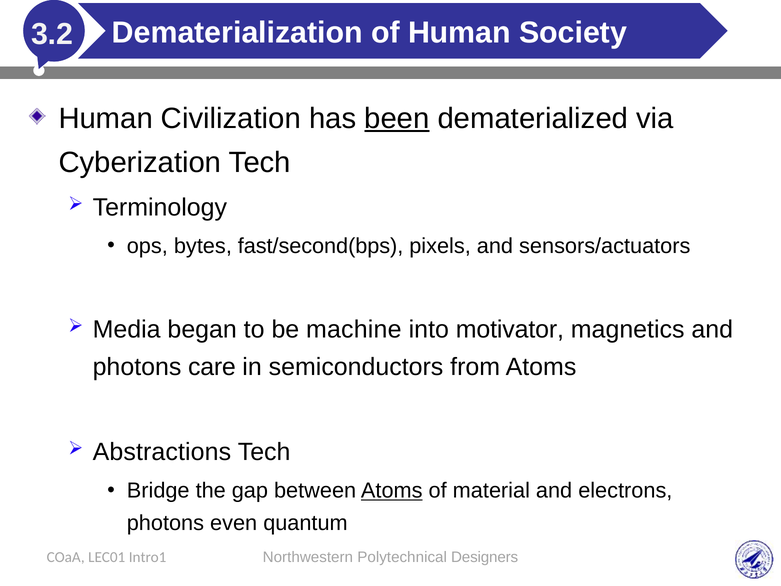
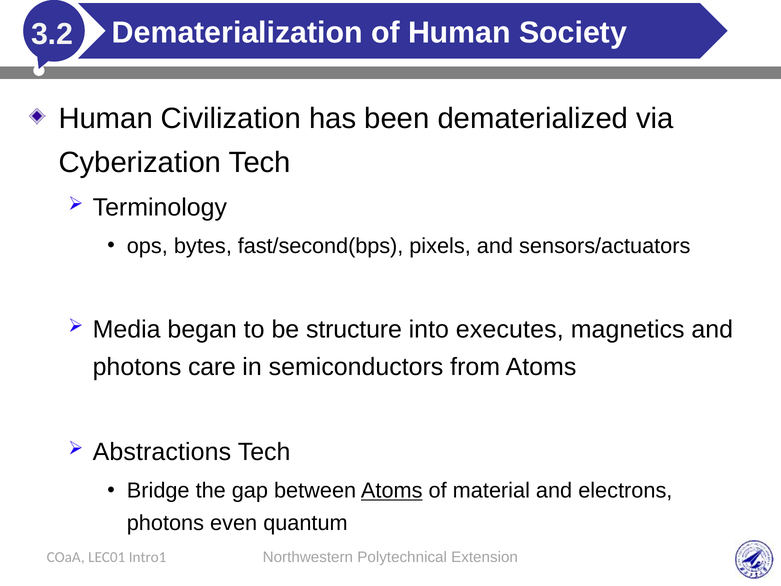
been underline: present -> none (397, 118)
machine: machine -> structure (354, 329)
motivator: motivator -> executes (510, 329)
Designers: Designers -> Extension (485, 557)
